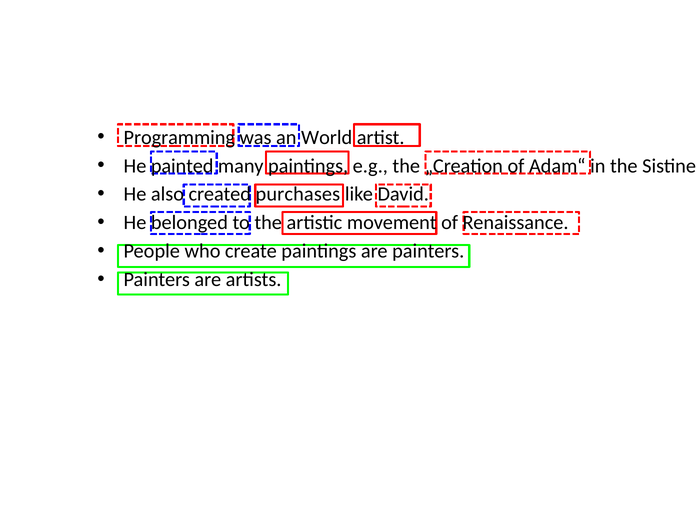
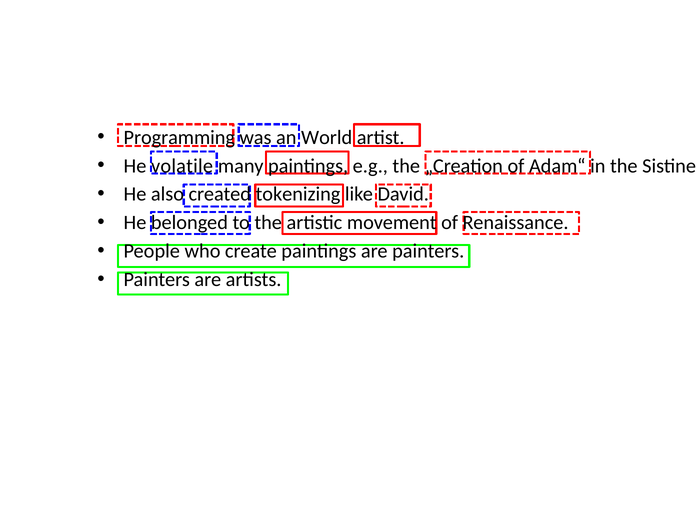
painted: painted -> volatile (182, 166)
purchases: purchases -> tokenizing (298, 194)
